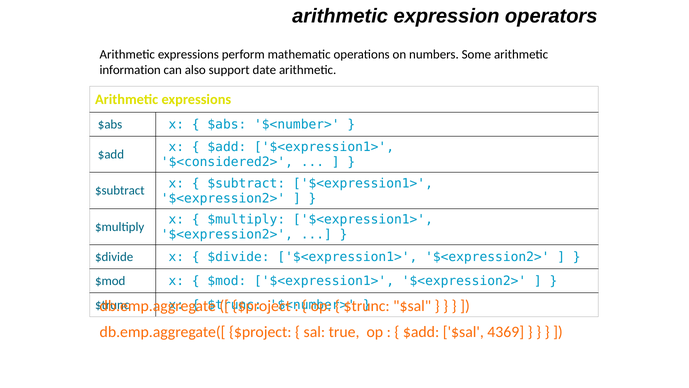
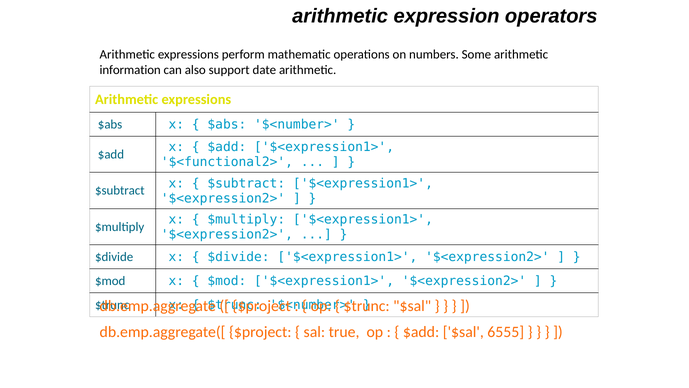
$<considered2>: $<considered2> -> $<functional2> (227, 162)
4369: 4369 -> 6555 (506, 332)
